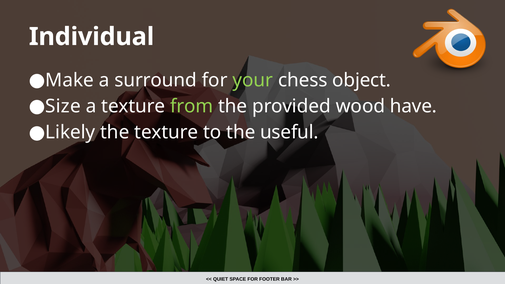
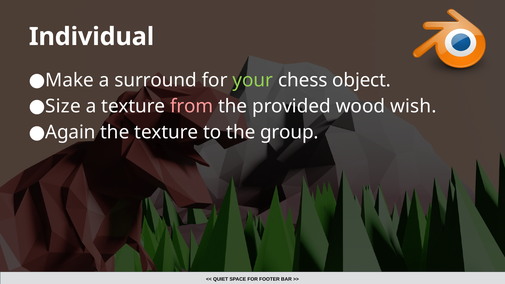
from colour: light green -> pink (192, 106)
have: have -> wish (413, 106)
Likely: Likely -> Again (70, 132)
useful: useful -> group (289, 132)
